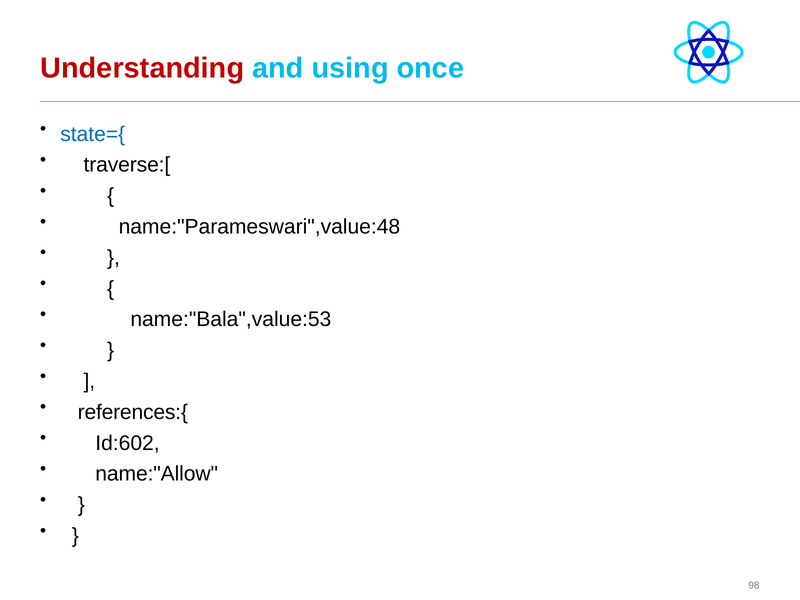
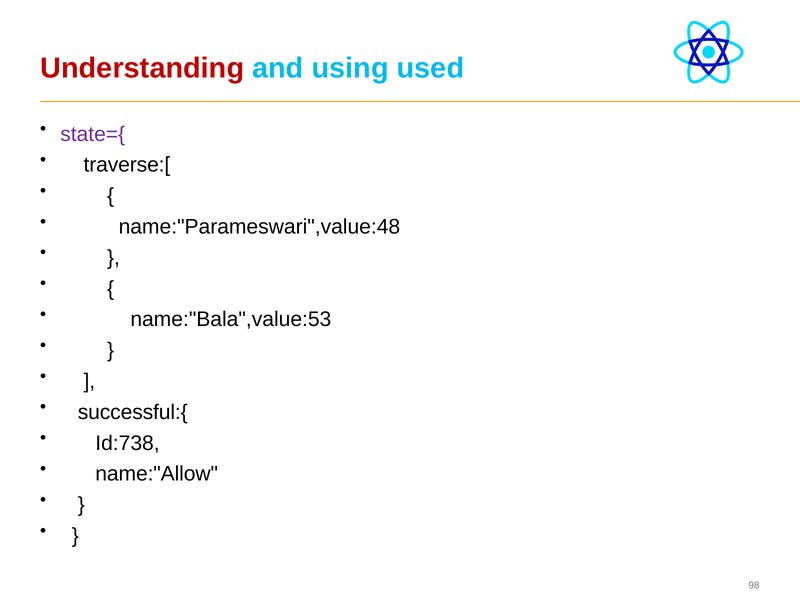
once: once -> used (430, 68)
state={ colour: blue -> purple (93, 134)
references:{: references:{ -> successful:{ (133, 412)
Id:602: Id:602 -> Id:738 (128, 443)
